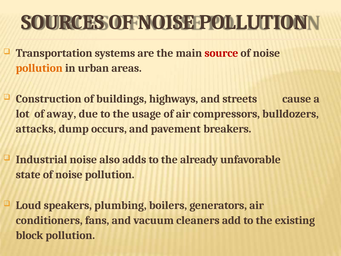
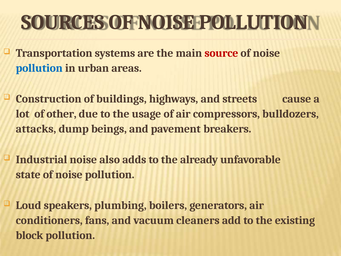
pollution colour: orange -> blue (39, 68)
away: away -> other (62, 114)
occurs: occurs -> beings (109, 129)
